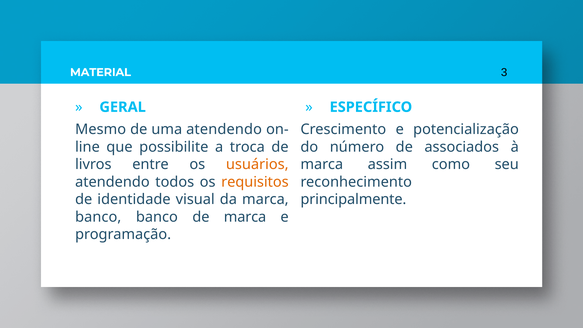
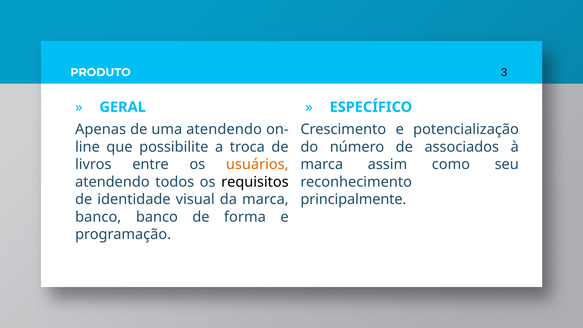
MATERIAL: MATERIAL -> PRODUTO (100, 72)
Mesmo: Mesmo -> Apenas (101, 129)
requisitos colour: orange -> black (255, 182)
de marca: marca -> forma (245, 217)
